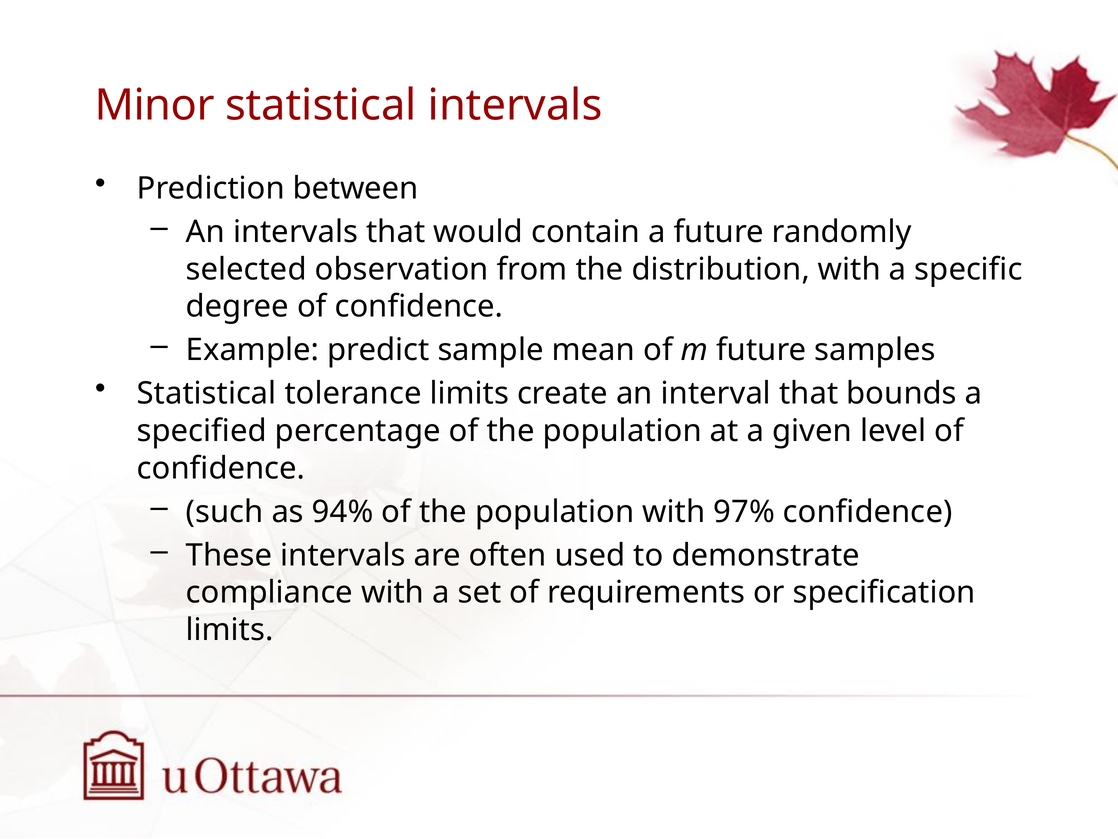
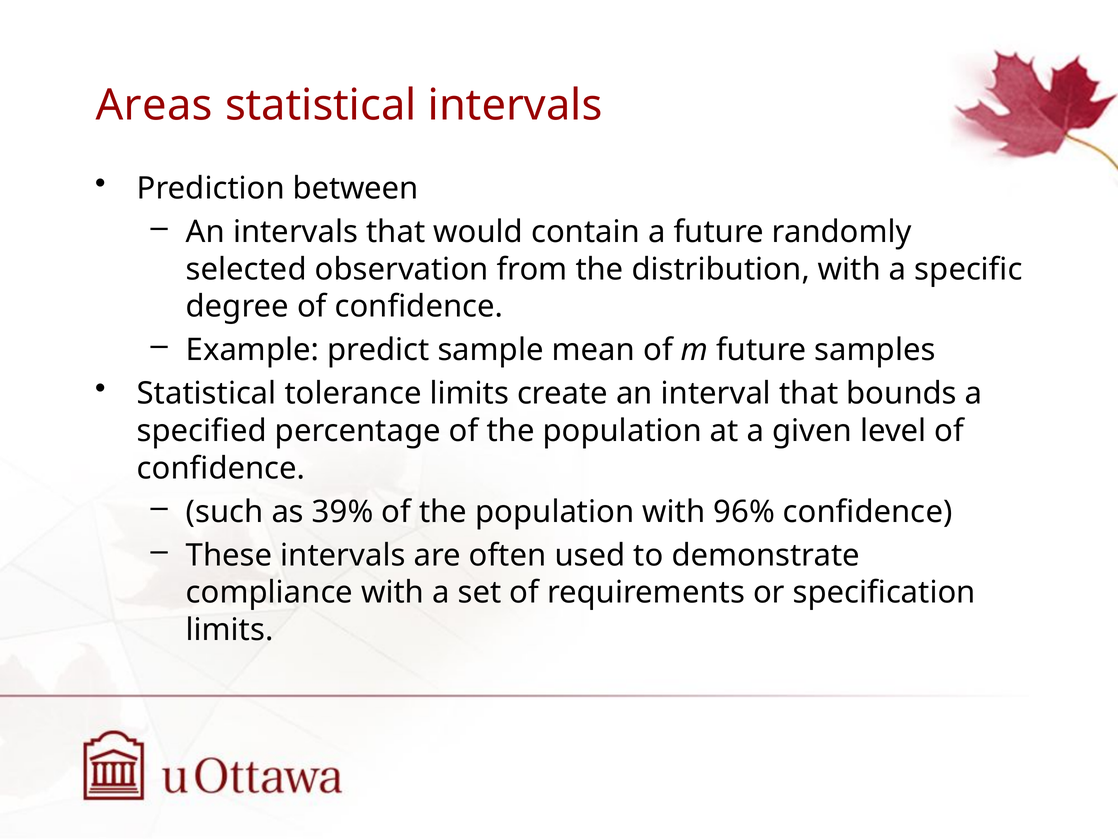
Minor: Minor -> Areas (154, 105)
94%: 94% -> 39% (343, 511)
97%: 97% -> 96% (744, 511)
